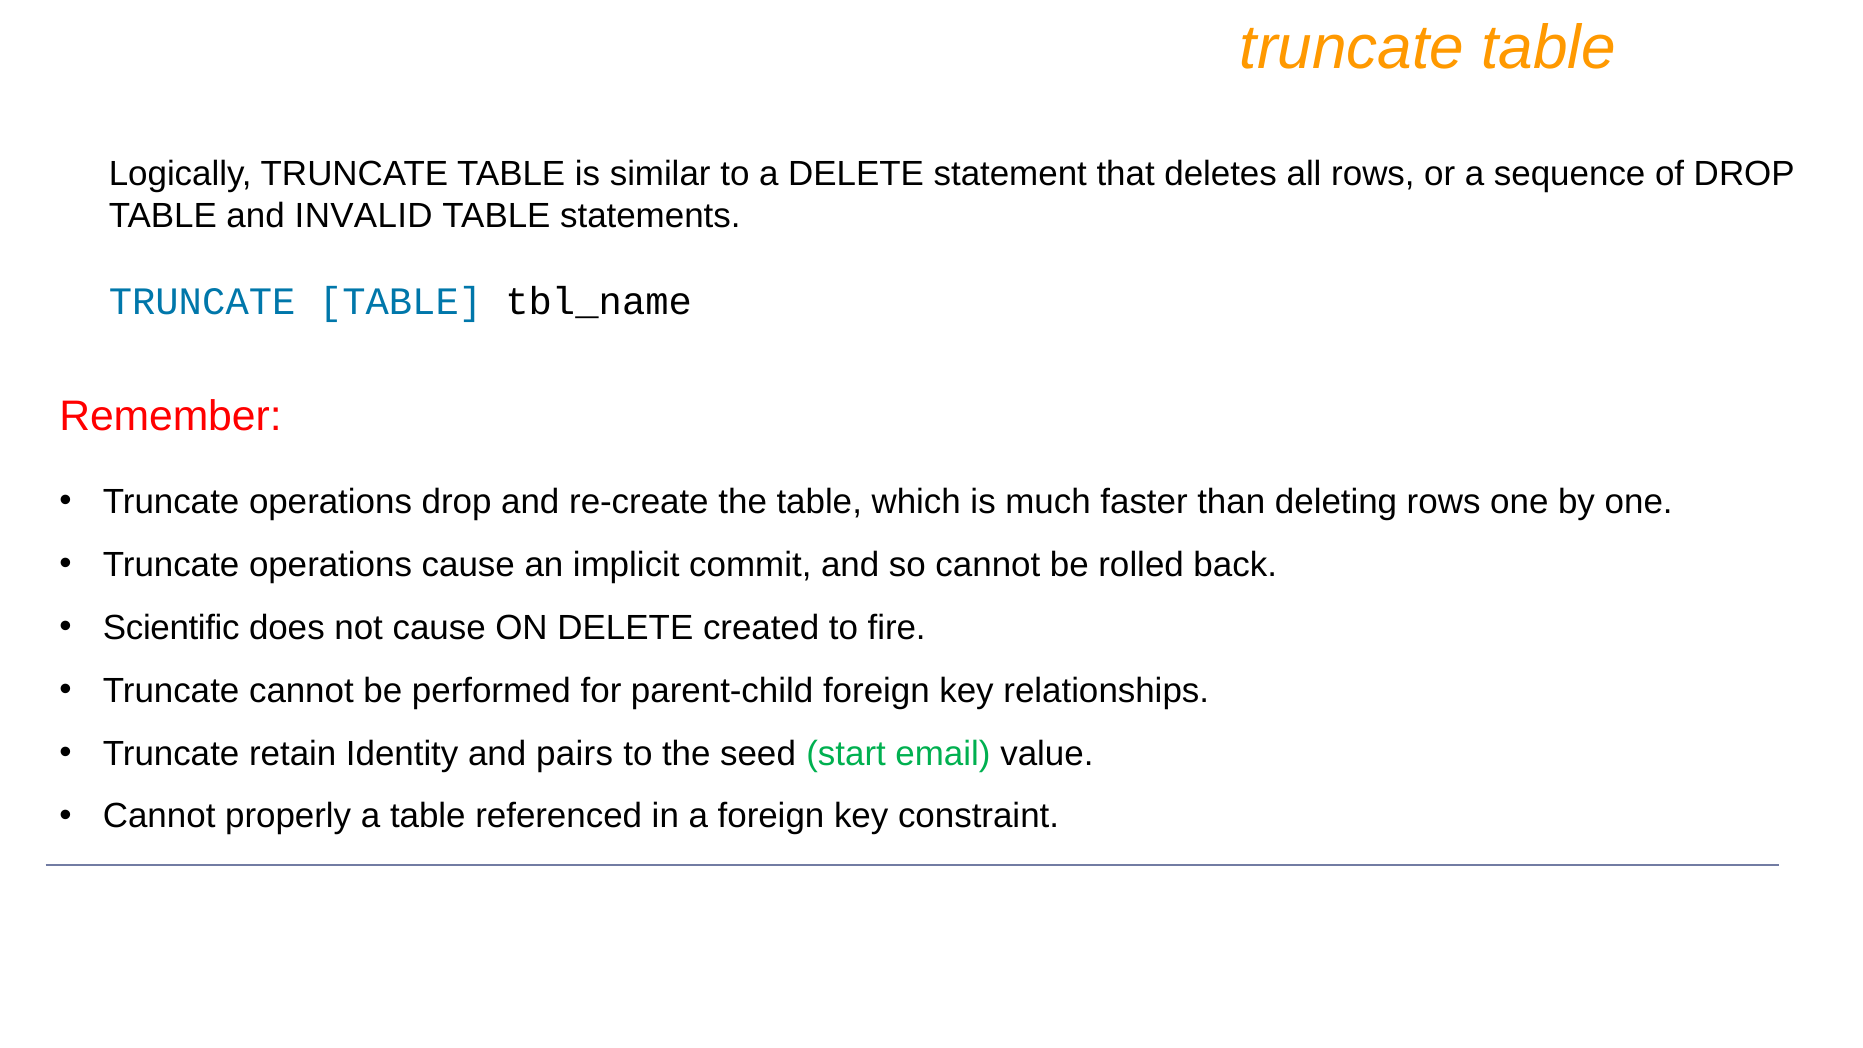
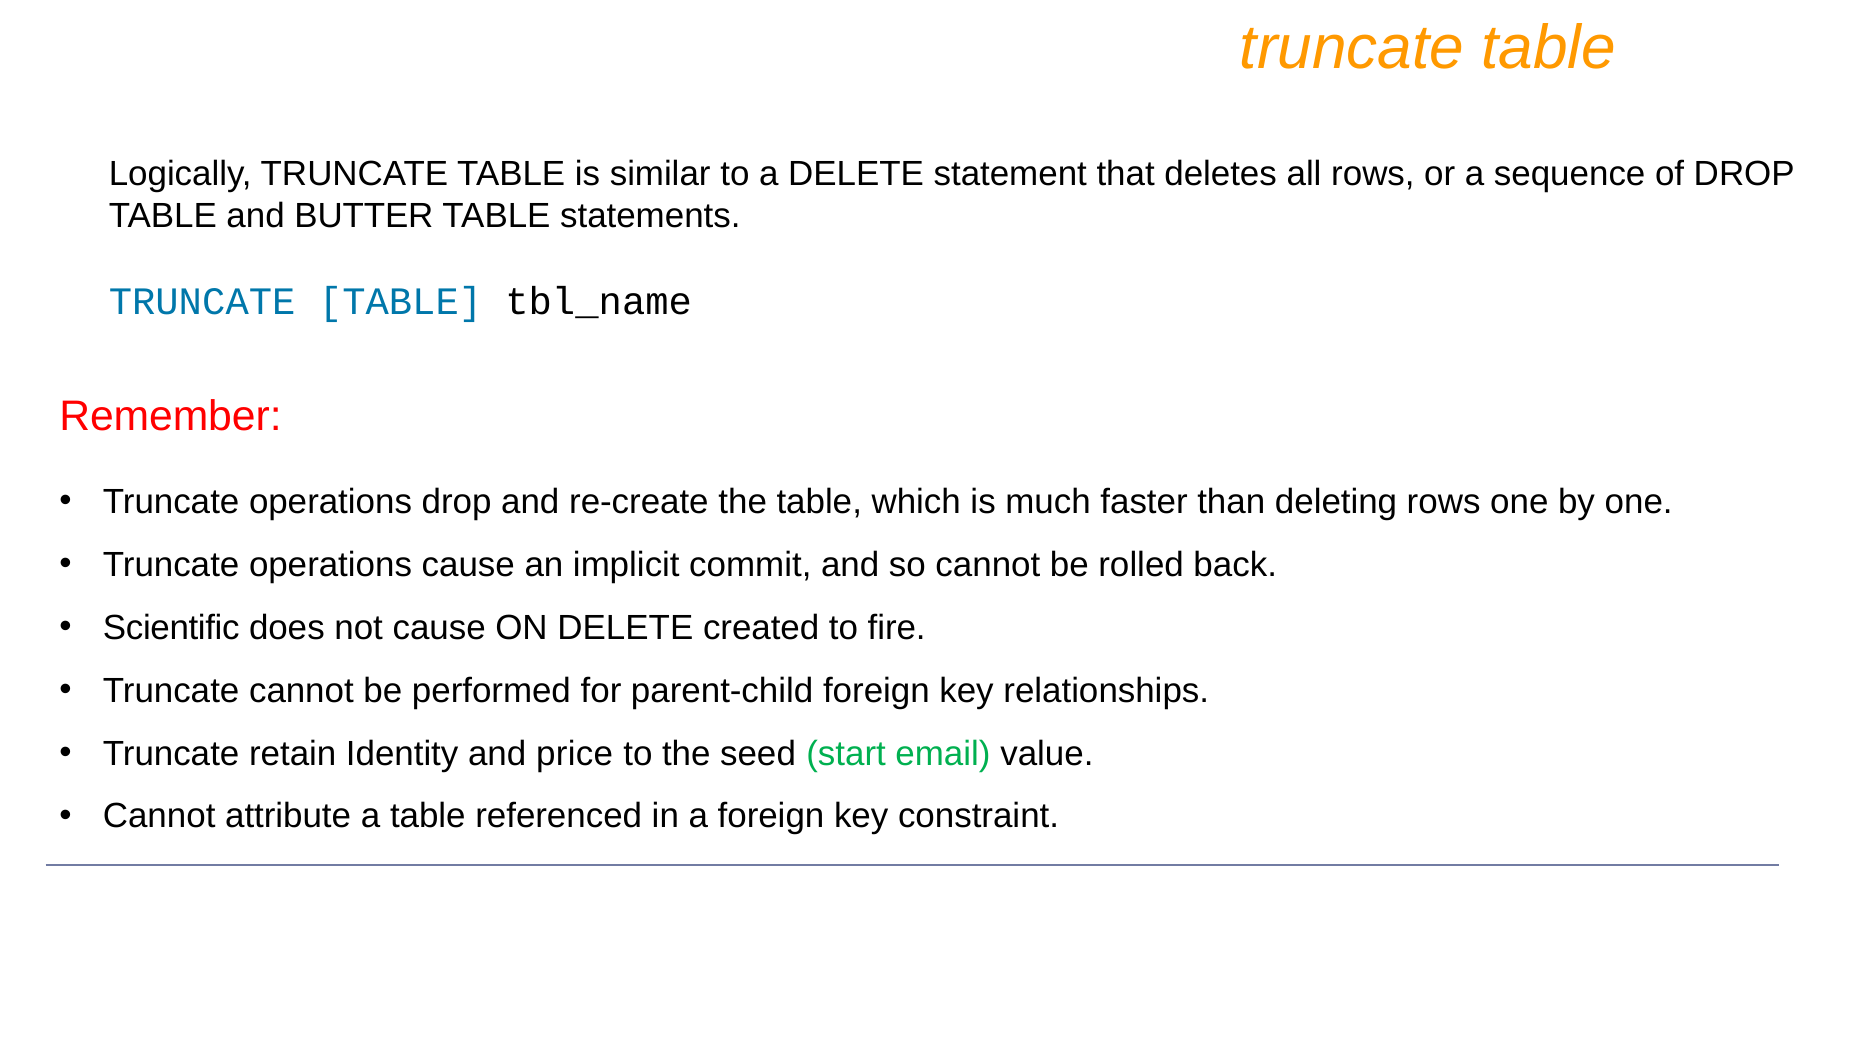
INVALID: INVALID -> BUTTER (364, 216)
pairs: pairs -> price (575, 753)
properly: properly -> attribute (288, 816)
